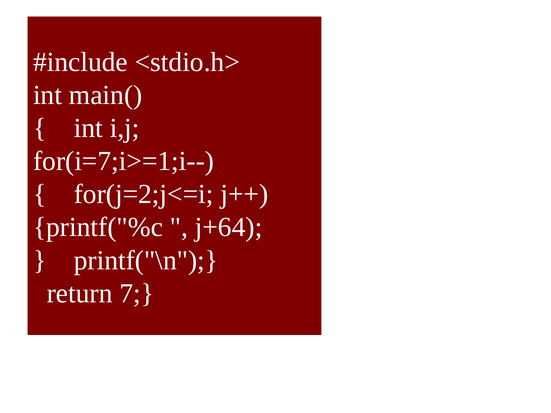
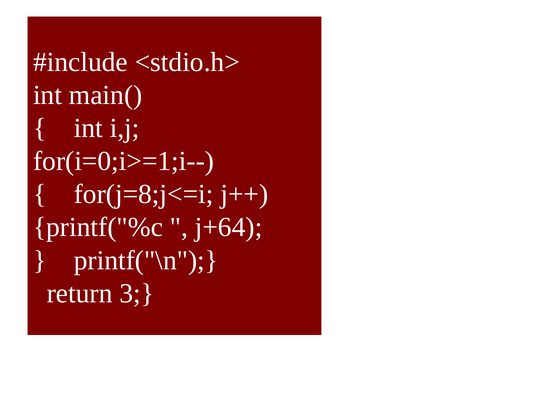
for(i=7;i>=1;i--: for(i=7;i>=1;i-- -> for(i=0;i>=1;i-- (124, 161)
for(j=2;j<=i: for(j=2;j<=i -> for(j=8;j<=i (144, 194)
7: 7 -> 3 (137, 294)
